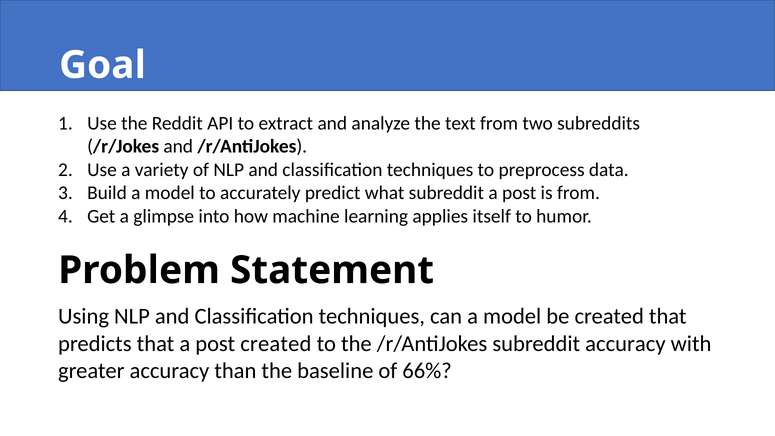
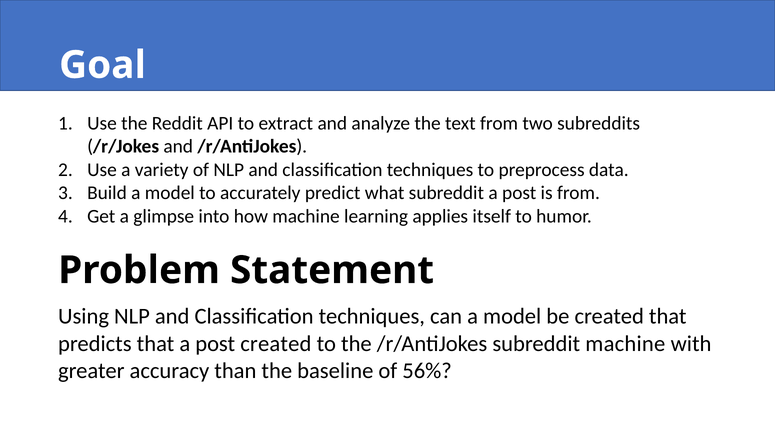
subreddit accuracy: accuracy -> machine (625, 344)
66%: 66% -> 56% (427, 371)
